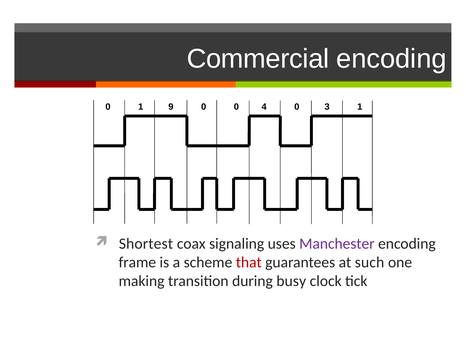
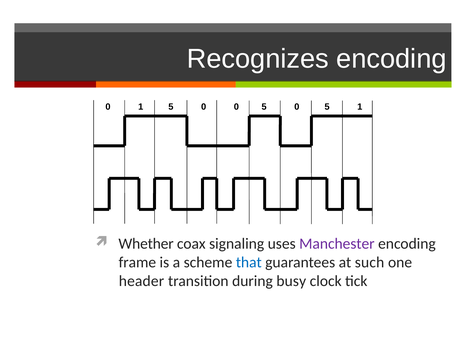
Commercial: Commercial -> Recognizes (258, 59)
1 9: 9 -> 5 (171, 107)
0 0 4: 4 -> 5 (264, 107)
3: 3 -> 5 (327, 107)
Shortest: Shortest -> Whether (146, 243)
that colour: red -> blue (249, 262)
making: making -> header (141, 281)
